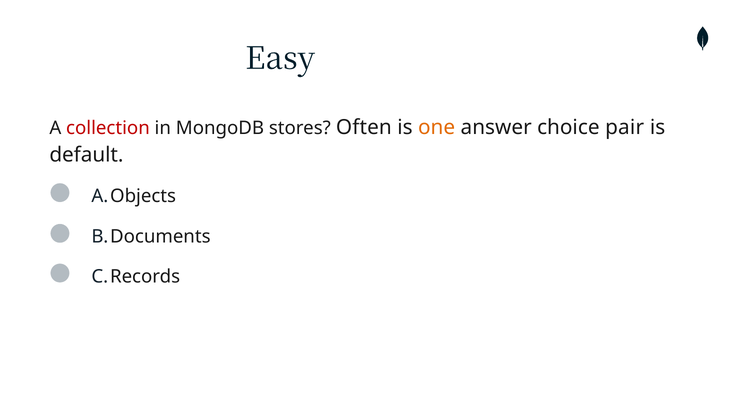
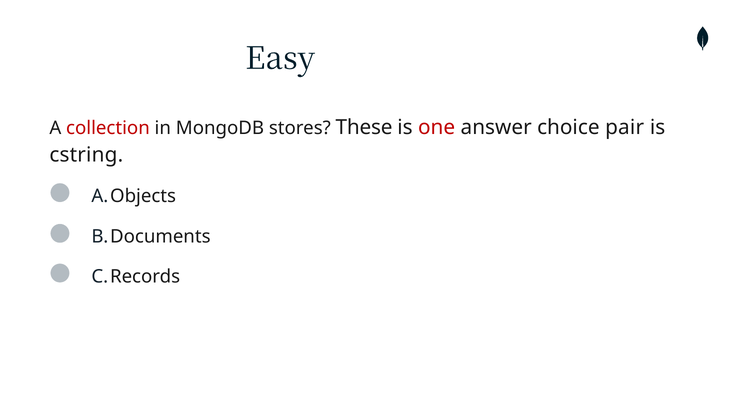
Often: Often -> These (364, 128)
one colour: orange -> red (437, 128)
default: default -> cstring (86, 155)
